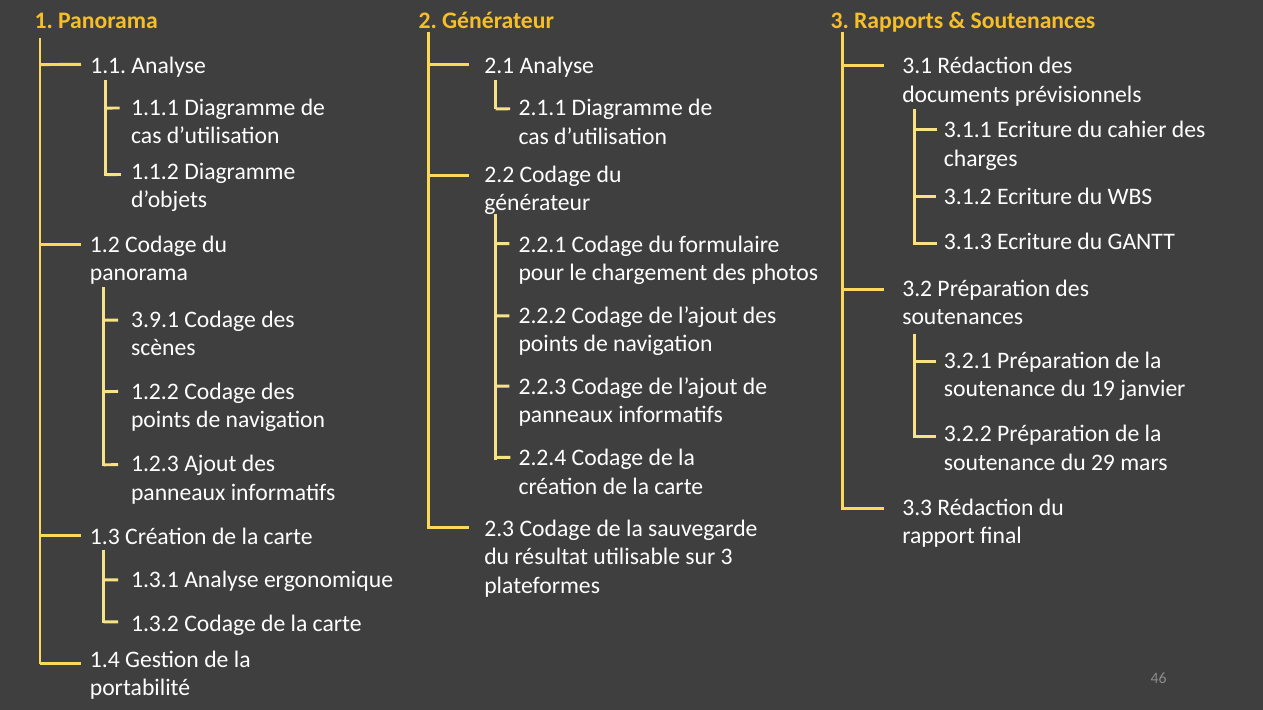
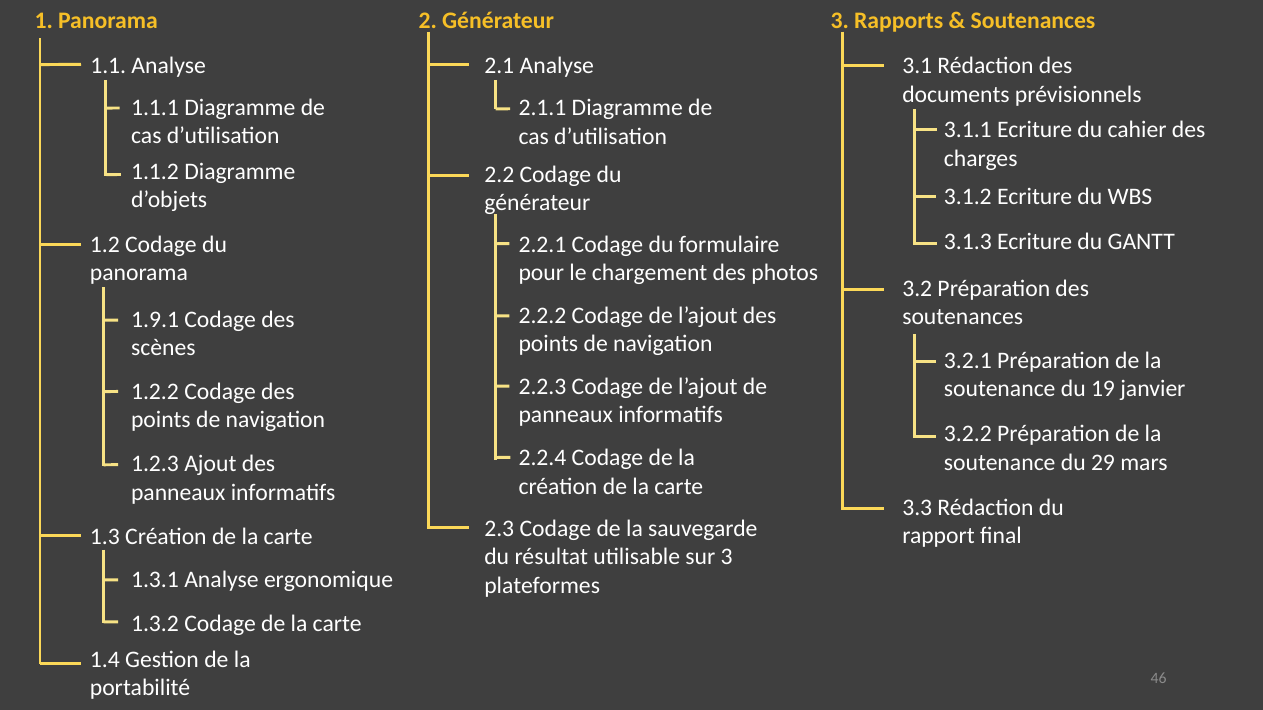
3.9.1: 3.9.1 -> 1.9.1 (155, 320)
